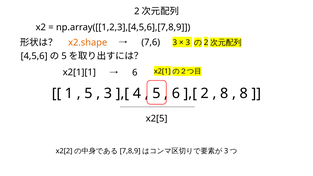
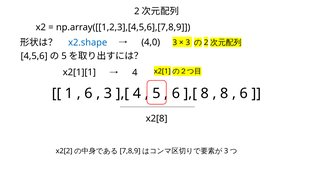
x2.shape colour: orange -> blue (88, 43)
7,6: 7,6 -> 4,0 (151, 42)
6: 6 -> 4 (135, 73)
5: 5 -> 6 (89, 93)
2: 2 -> 8 (205, 93)
8: 8 -> 6 (244, 93)
x2[5: x2[5 -> x2[8 (157, 119)
